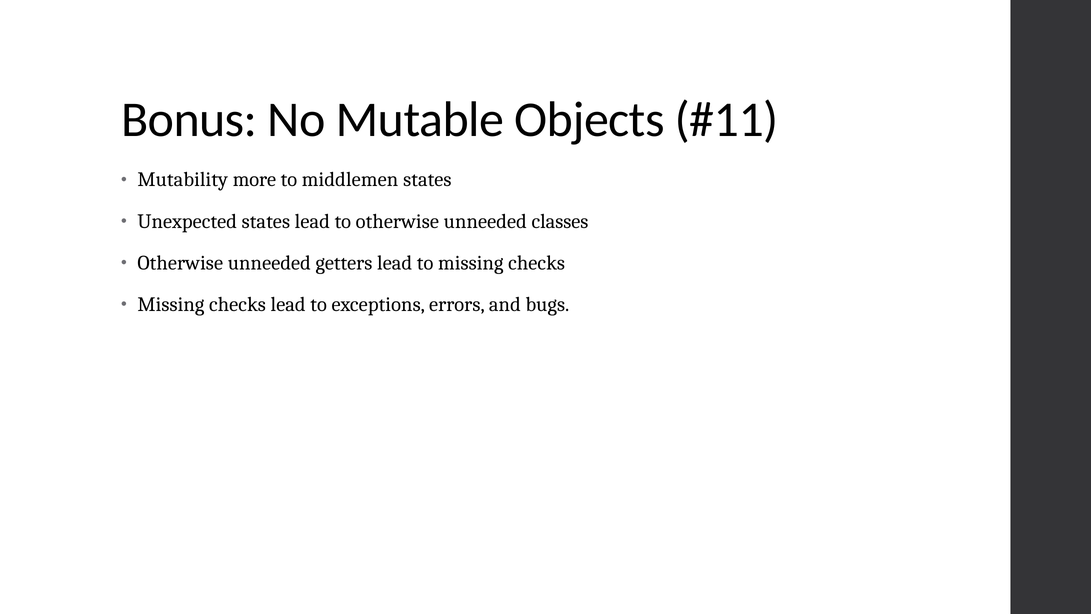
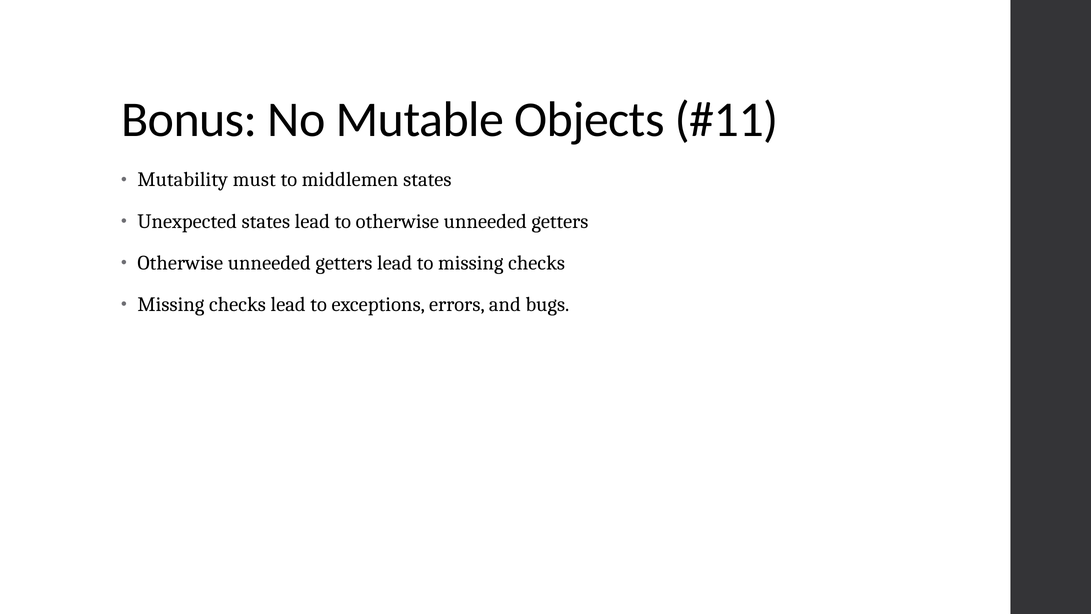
more: more -> must (254, 180)
to otherwise unneeded classes: classes -> getters (560, 221)
